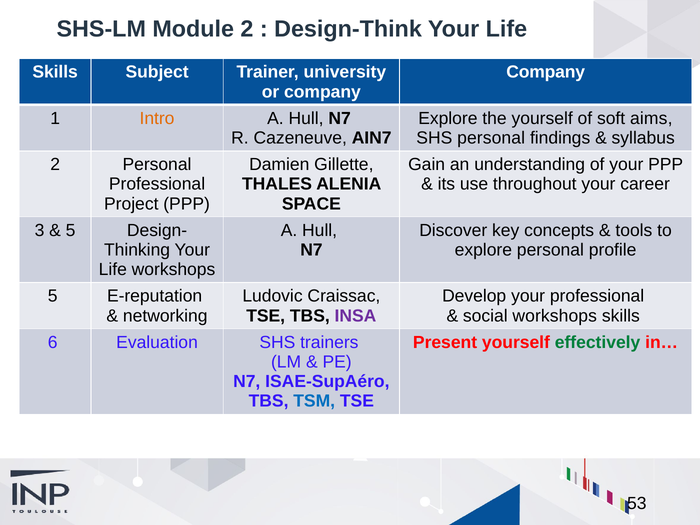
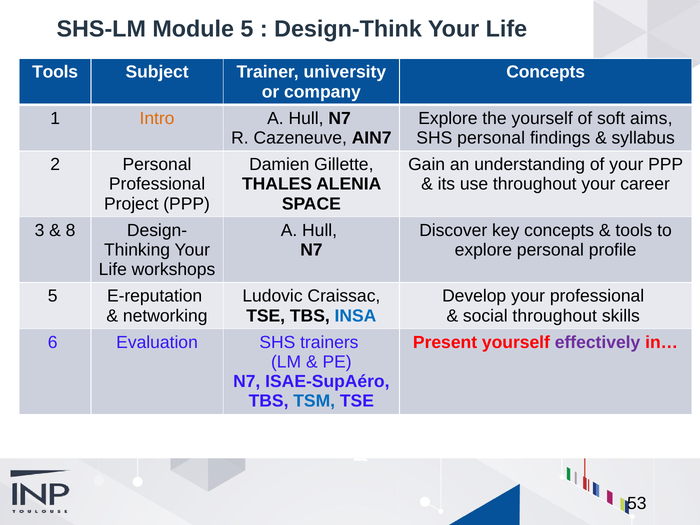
Module 2: 2 -> 5 (247, 29)
Skills: Skills -> Tools (55, 72)
Company: Company -> Concepts (546, 72)
5: 5 -> 8 (71, 230)
INSA colour: purple -> blue (355, 316)
social workshops: workshops -> throughout (555, 316)
effectively colour: green -> purple (598, 342)
